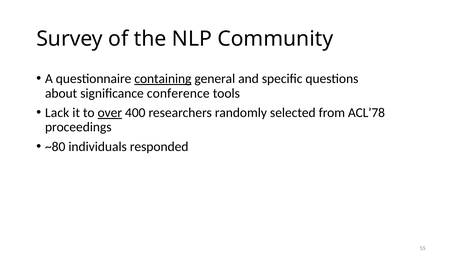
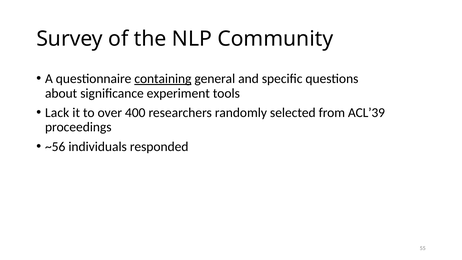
conference: conference -> experiment (178, 93)
over underline: present -> none (110, 113)
ACL’78: ACL’78 -> ACL’39 (366, 113)
~80: ~80 -> ~56 (55, 147)
